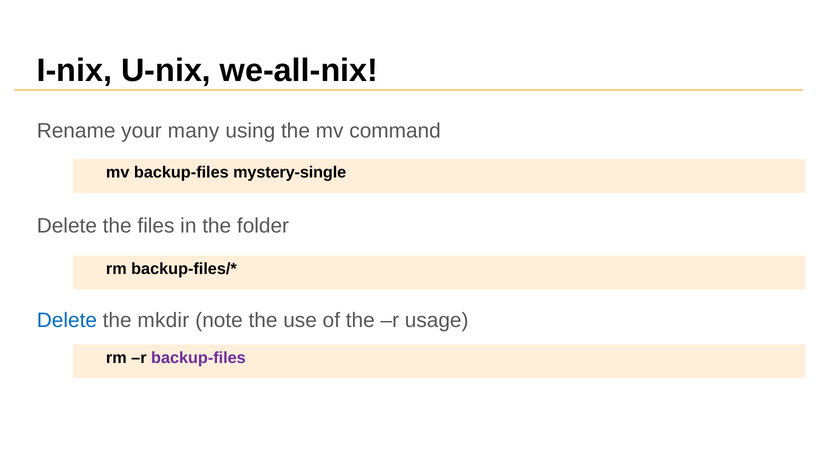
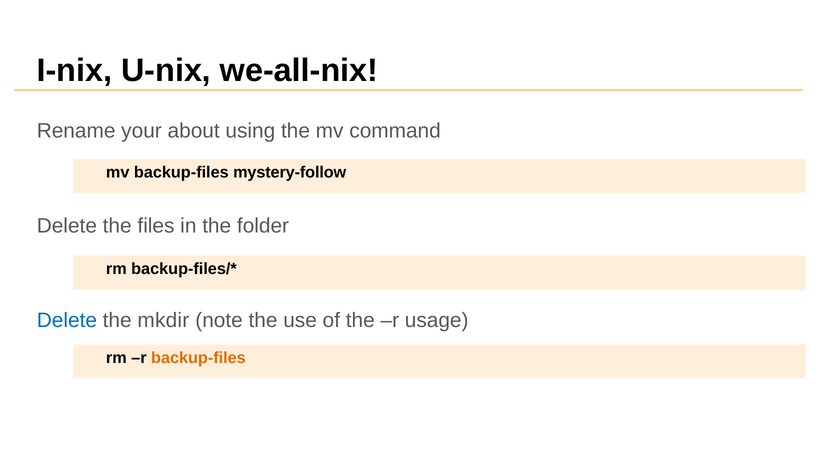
many: many -> about (194, 131)
mystery-single: mystery-single -> mystery-follow (290, 173)
backup-files colour: purple -> orange (198, 358)
